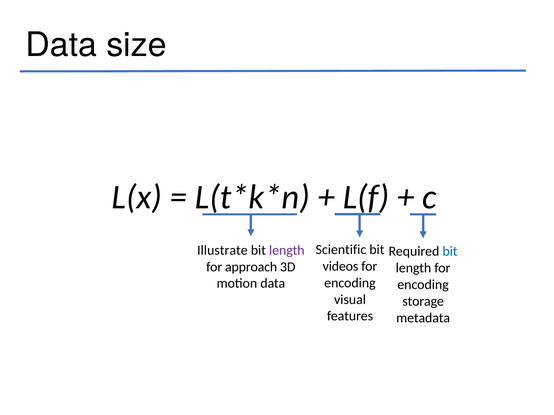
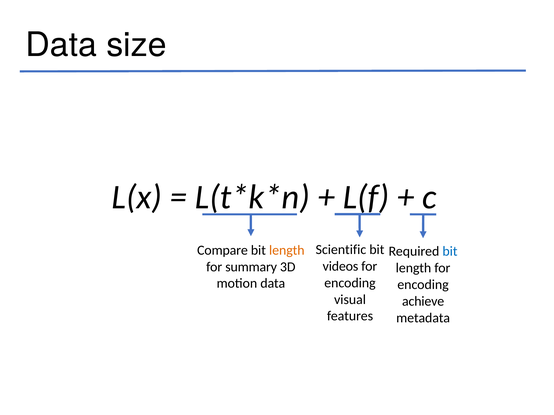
Illustrate: Illustrate -> Compare (222, 251)
length colour: purple -> orange (287, 251)
approach: approach -> summary (251, 267)
storage: storage -> achieve (423, 302)
